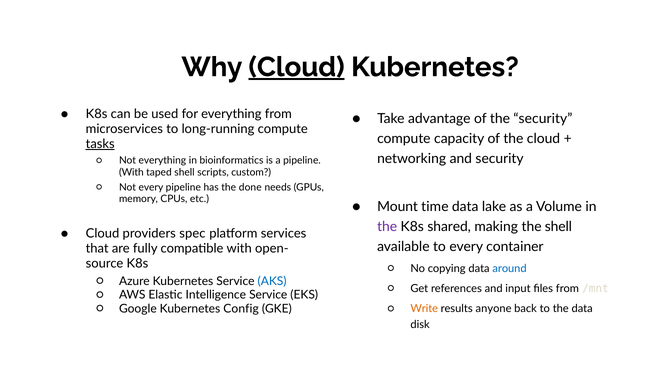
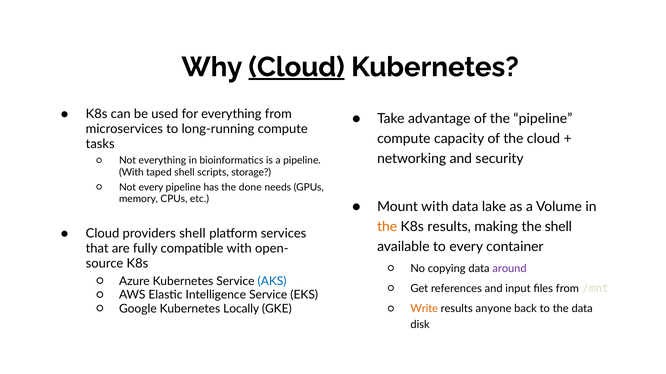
the security: security -> pipeline (543, 119)
tasks underline: present -> none (100, 144)
custom: custom -> storage (251, 173)
Mount time: time -> with (435, 207)
the colour: purple -> orange (387, 227)
K8s shared: shared -> results (449, 227)
providers spec: spec -> shell (192, 234)
around colour: blue -> purple (510, 269)
Config: Config -> Locally (241, 309)
